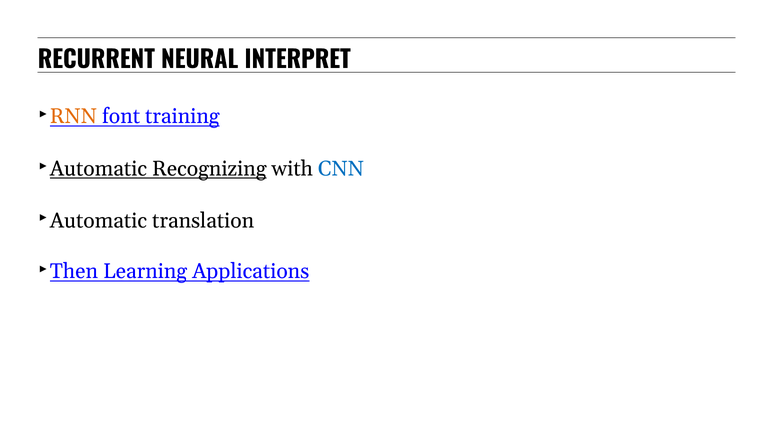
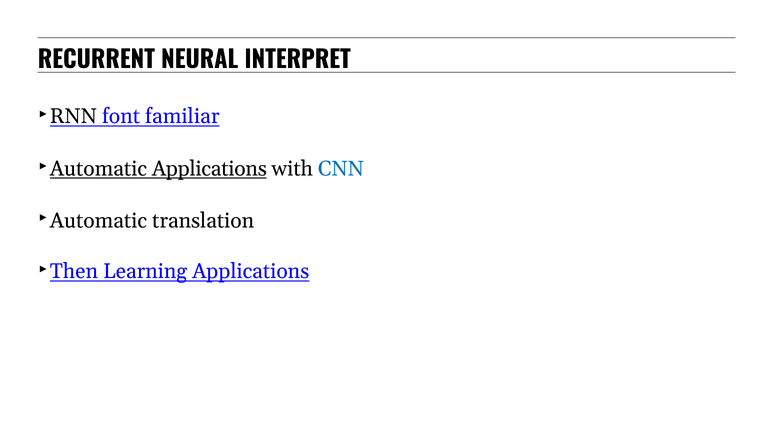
RNN colour: orange -> black (73, 116)
training: training -> familiar (182, 116)
Automatic Recognizing: Recognizing -> Applications (209, 169)
